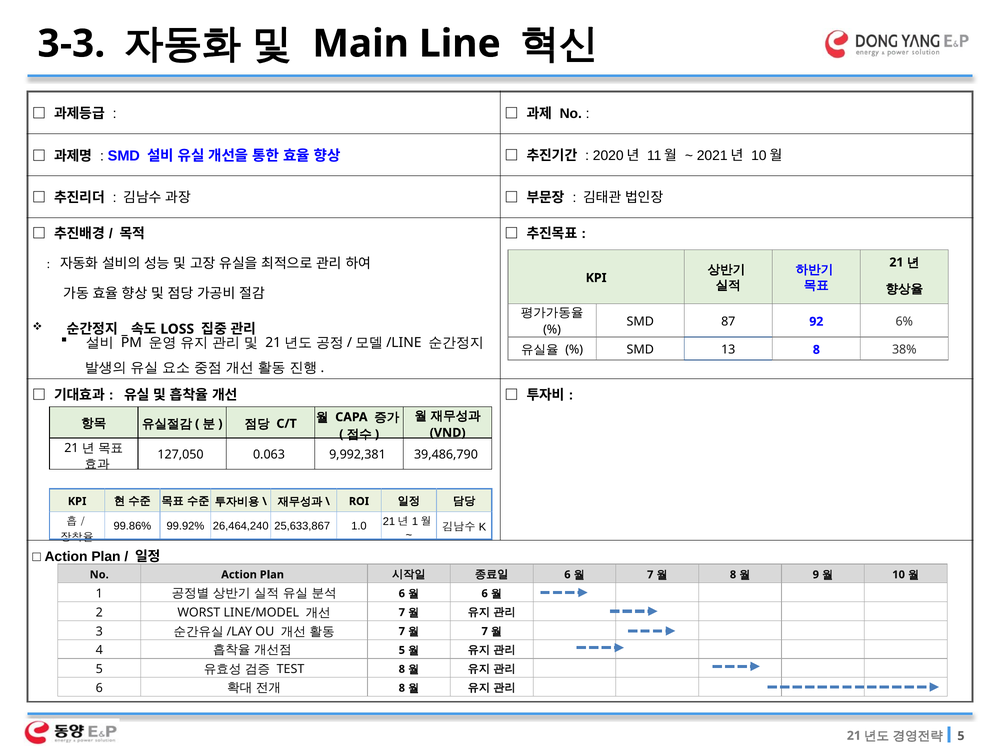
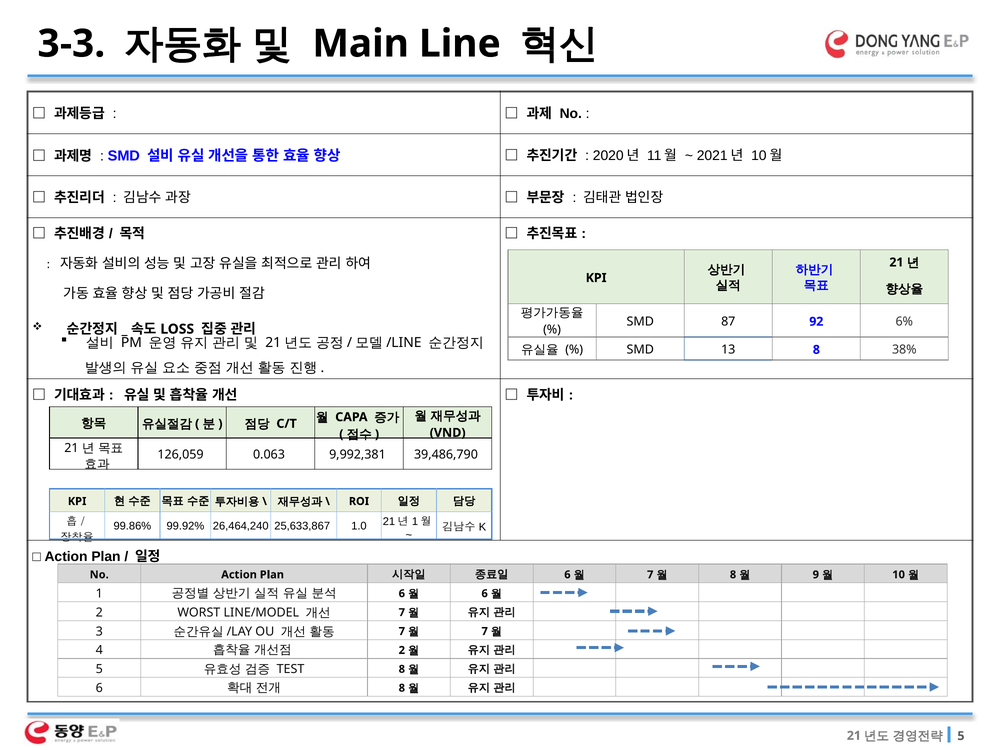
127,050: 127,050 -> 126,059 (181, 455)
5: 5 -> 2 (402, 650)
